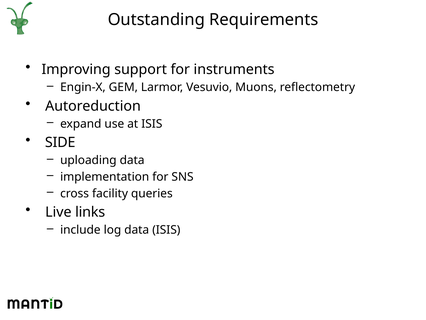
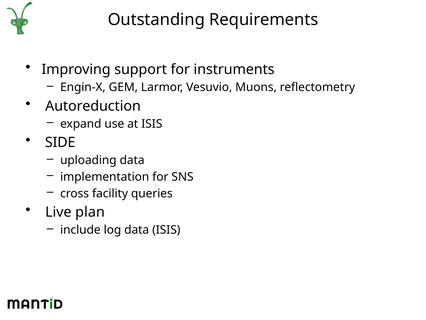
links: links -> plan (90, 212)
